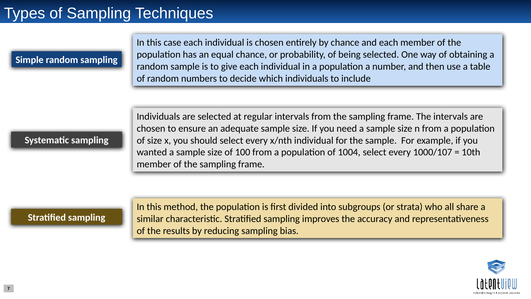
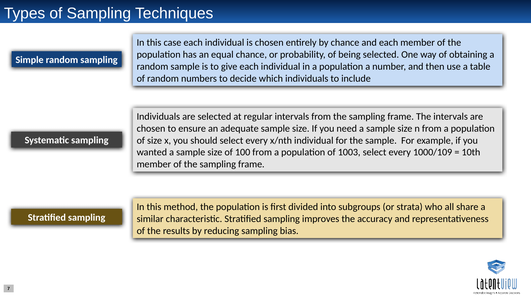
1004: 1004 -> 1003 (349, 152)
1000/107: 1000/107 -> 1000/109 (433, 152)
